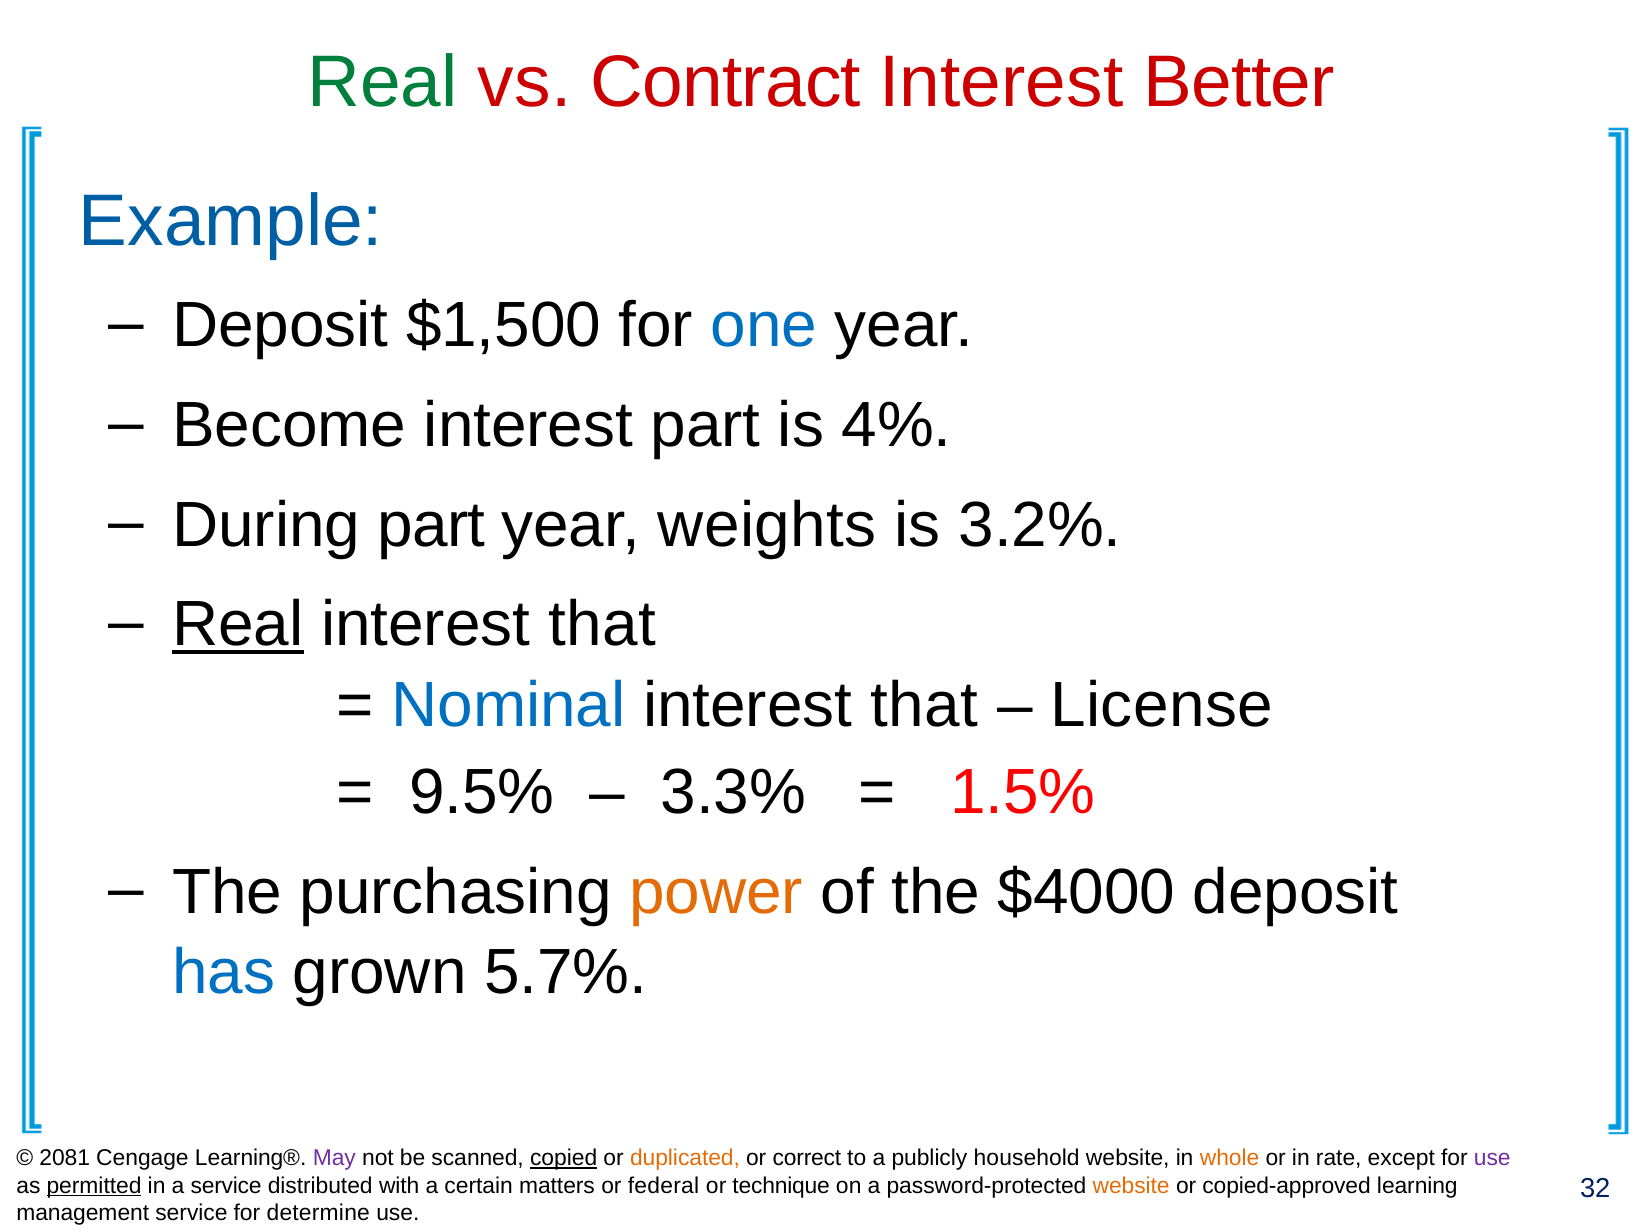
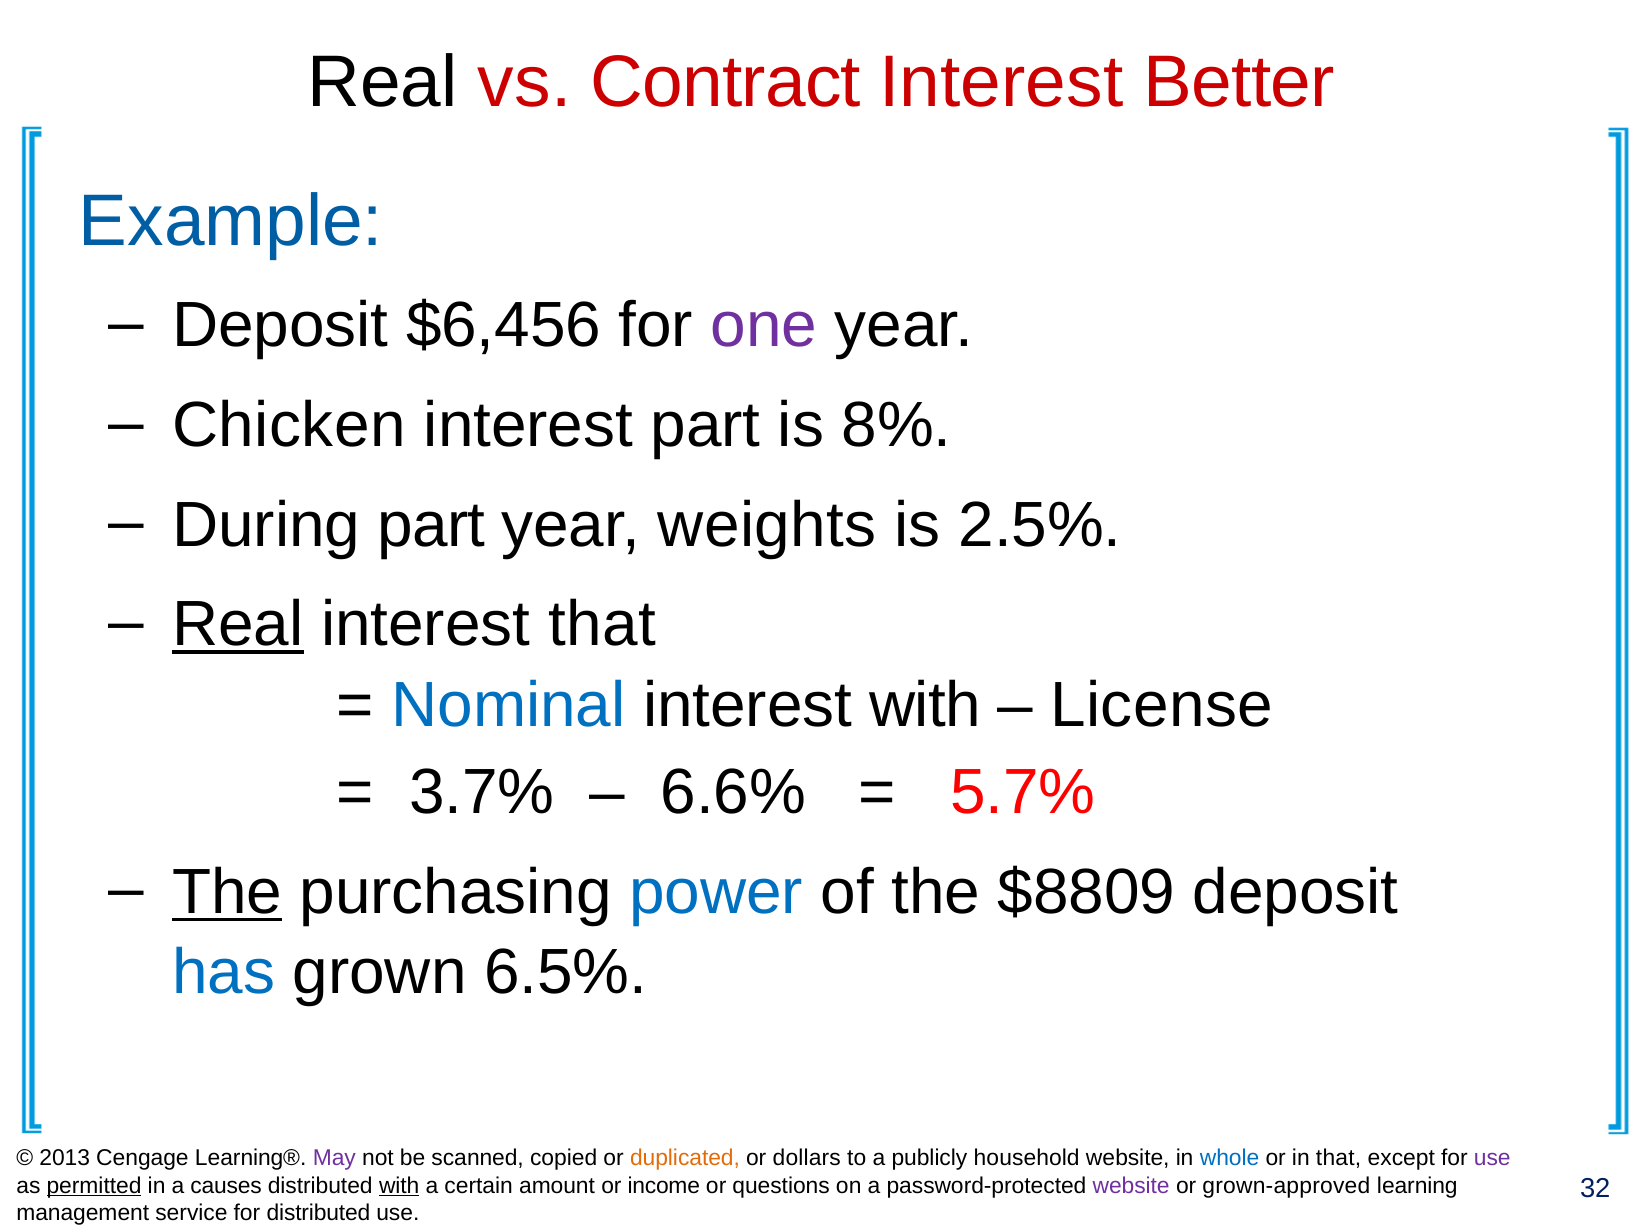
Real colour: green -> black (383, 83)
$1,500: $1,500 -> $6,456 (504, 326)
one colour: blue -> purple (764, 326)
Become: Become -> Chicken (289, 426)
4%: 4% -> 8% (897, 426)
3.2%: 3.2% -> 2.5% (1040, 525)
that: that -> with (925, 706)
9.5%: 9.5% -> 3.7% (482, 792)
3.3%: 3.3% -> 6.6% (733, 792)
1.5%: 1.5% -> 5.7% (1023, 792)
The underline: none -> present (227, 892)
power colour: orange -> blue (716, 892)
$4000: $4000 -> $8809 (1086, 892)
5.7%: 5.7% -> 6.5% (566, 973)
2081: 2081 -> 2013 (65, 1158)
copied underline: present -> none (564, 1158)
correct: correct -> dollars (807, 1158)
whole colour: orange -> blue (1230, 1158)
in rate: rate -> that (1339, 1158)
a service: service -> causes (226, 1186)
with underline: none -> present (399, 1186)
matters: matters -> amount (557, 1186)
federal: federal -> income (664, 1186)
technique: technique -> questions (781, 1186)
website colour: orange -> purple (1131, 1186)
copied-approved: copied-approved -> grown-approved (1286, 1186)
for determine: determine -> distributed (318, 1213)
